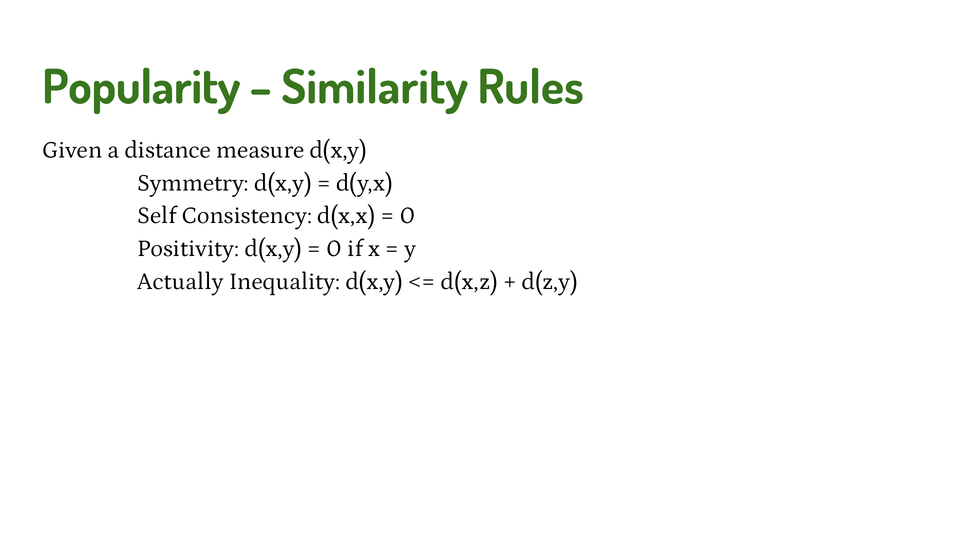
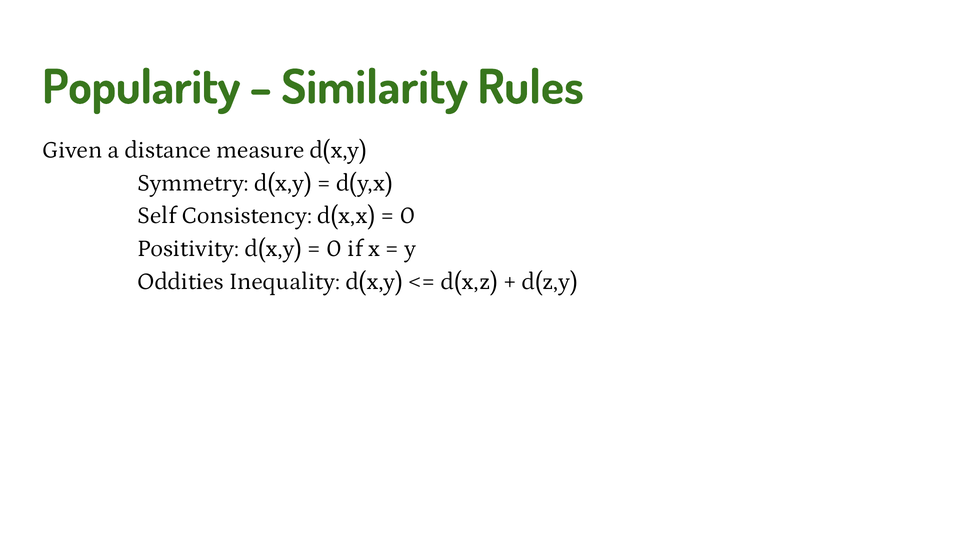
Actually: Actually -> Oddities (181, 281)
